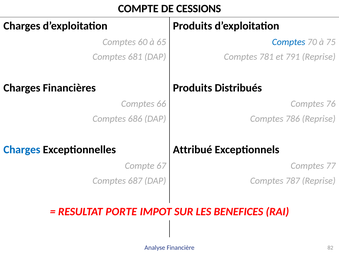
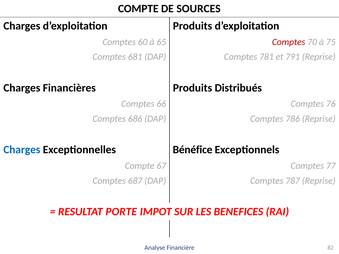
CESSIONS: CESSIONS -> SOURCES (199, 9)
Comptes colour: blue -> red (289, 42)
Attribué: Attribué -> Bénéfice (193, 150)
